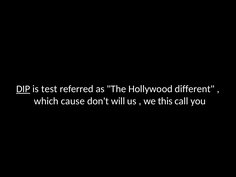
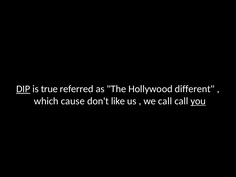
test: test -> true (49, 89)
will: will -> like (118, 101)
we this: this -> call (165, 101)
you underline: none -> present (198, 101)
